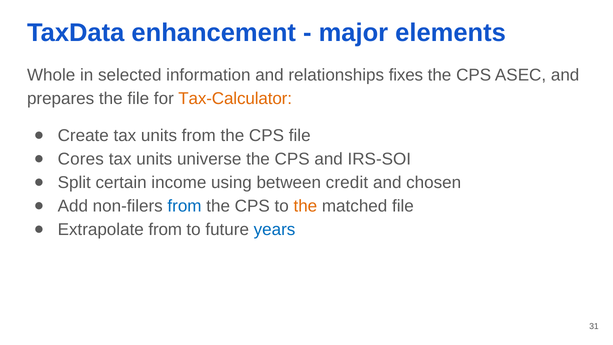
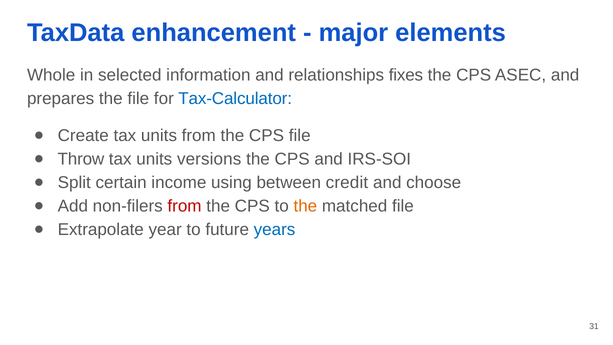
Tax-Calculator colour: orange -> blue (235, 98)
Cores: Cores -> Throw (81, 159)
universe: universe -> versions (209, 159)
chosen: chosen -> choose (434, 182)
from colour: blue -> red (185, 206)
Extrapolate from: from -> year (165, 229)
